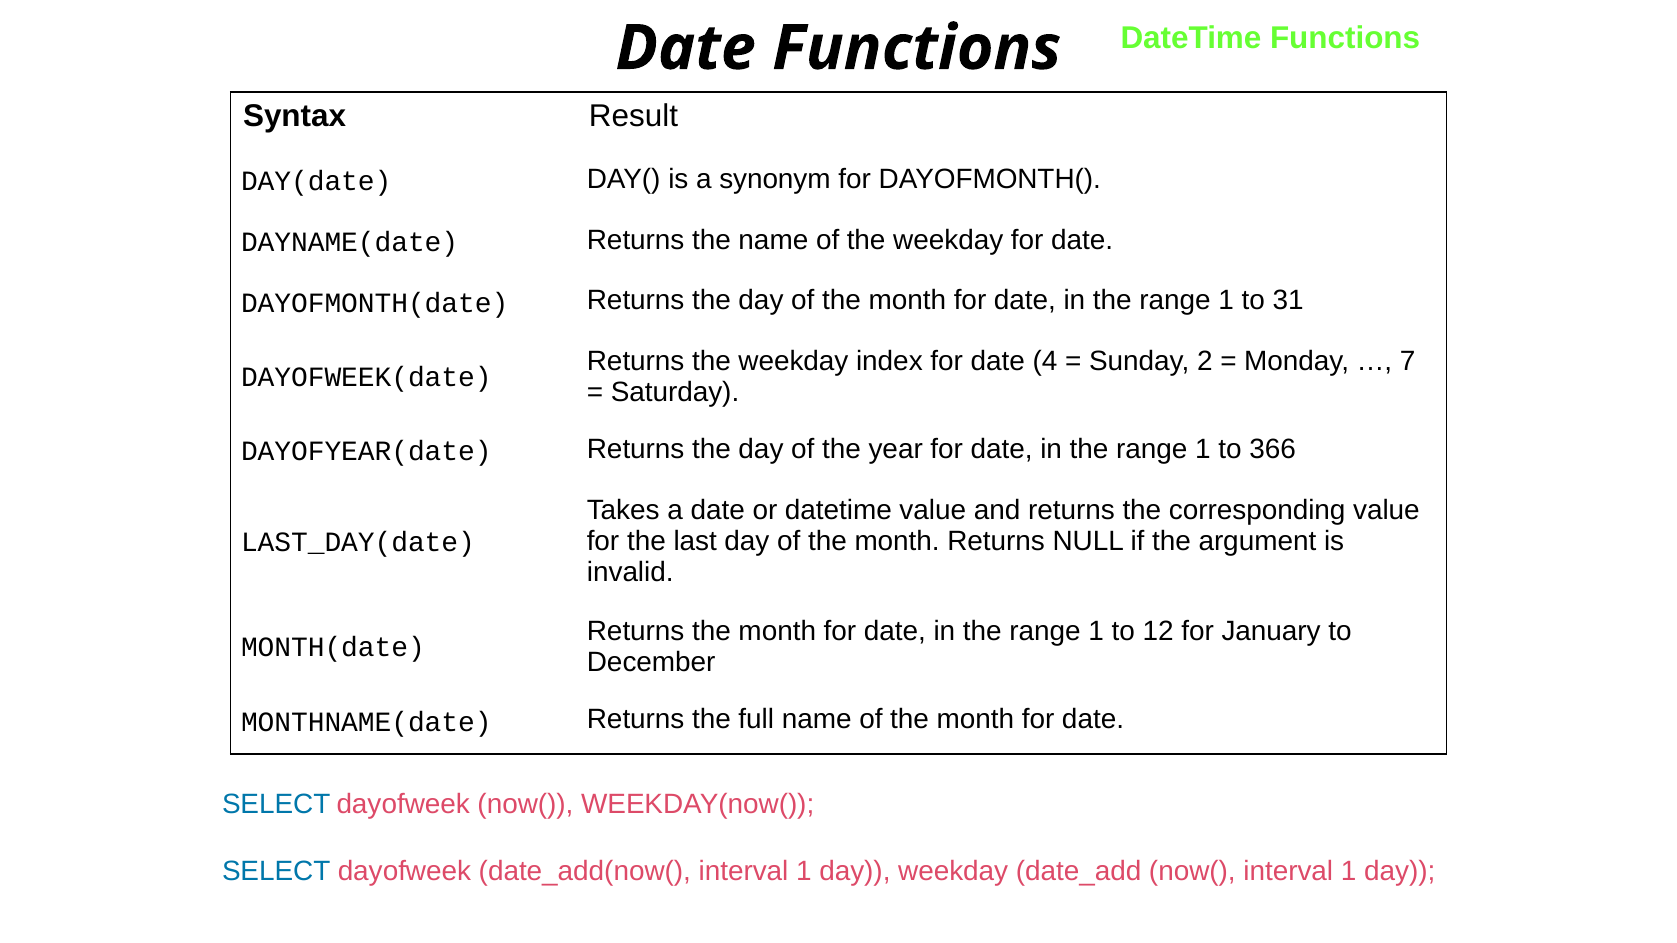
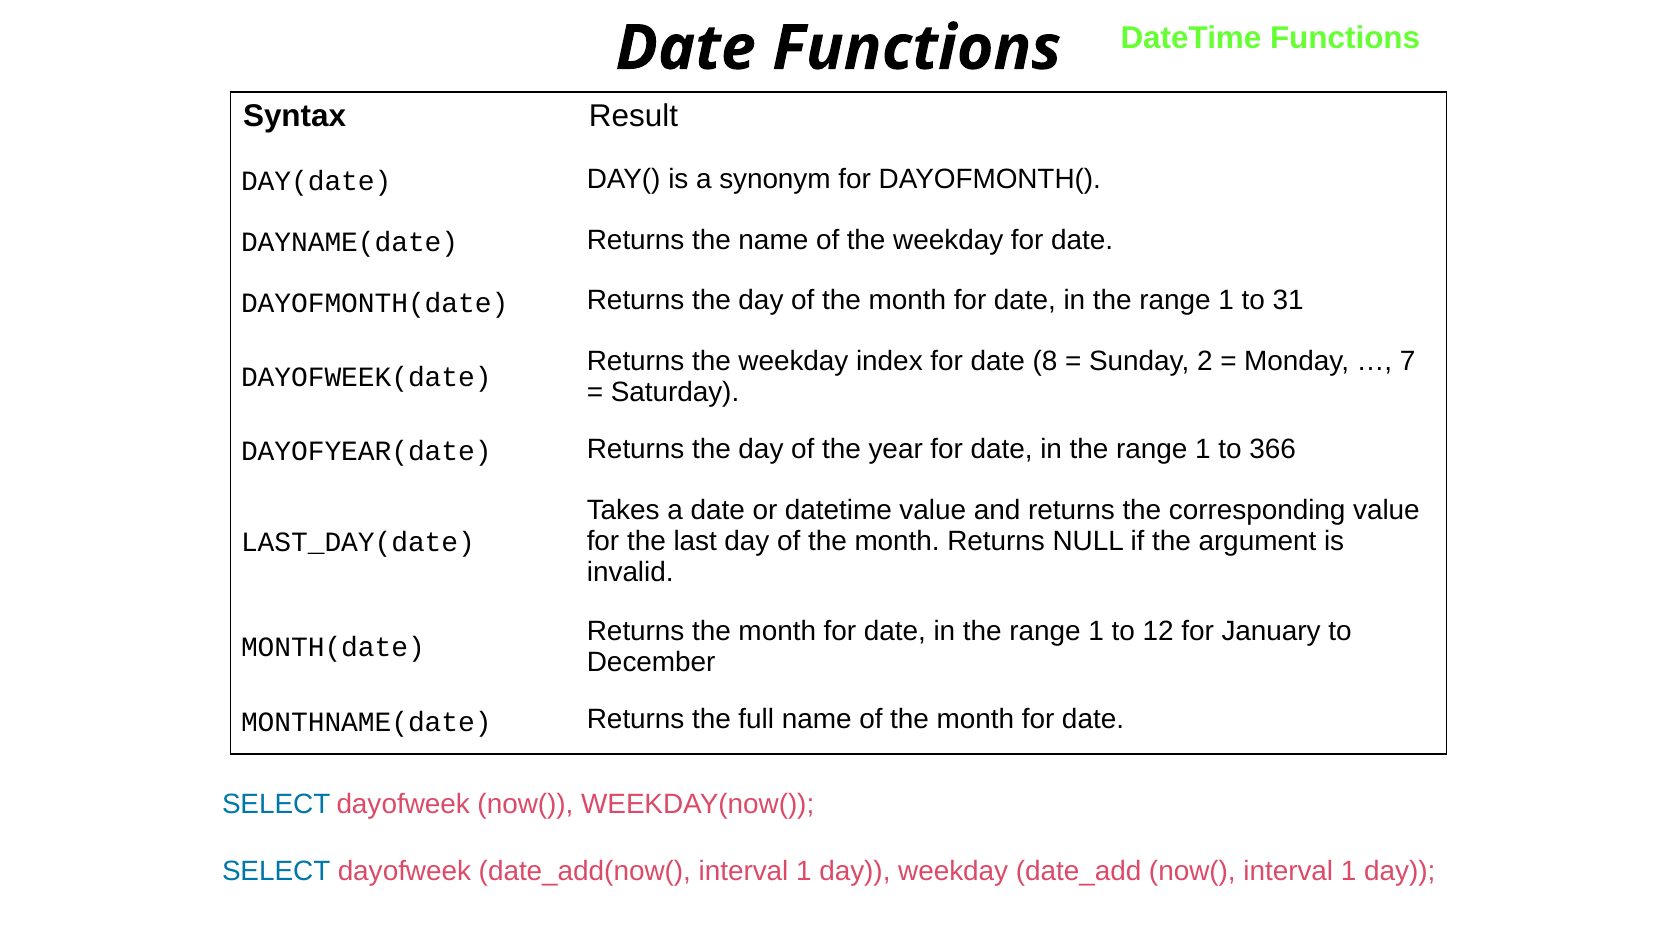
4: 4 -> 8 (1045, 362)
